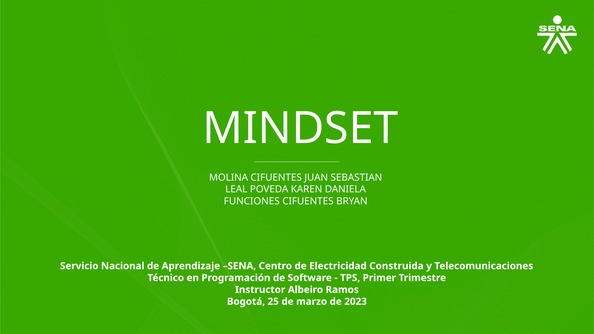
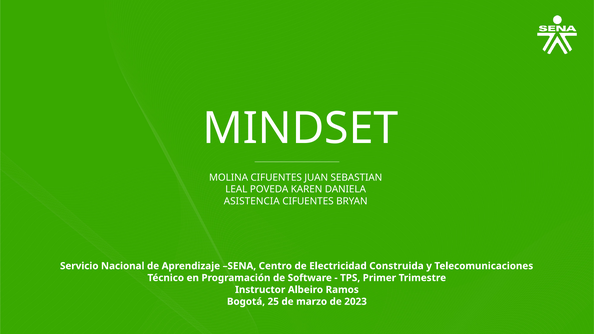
FUNCIONES: FUNCIONES -> ASISTENCIA (252, 201)
